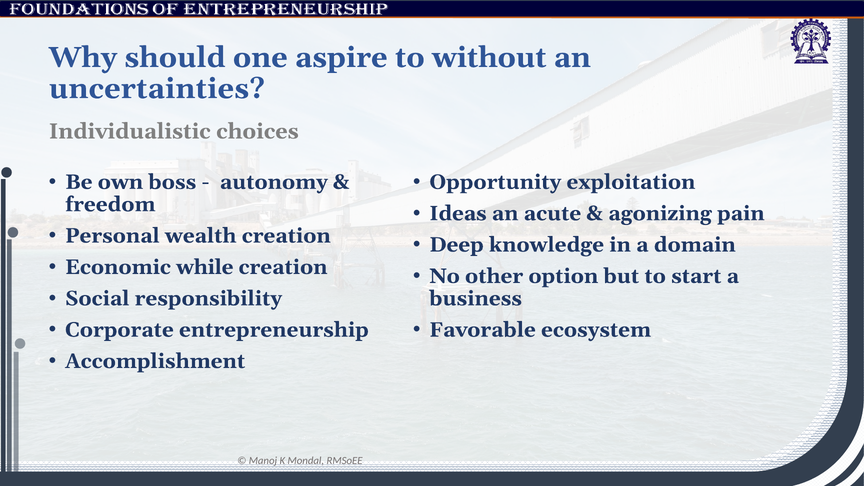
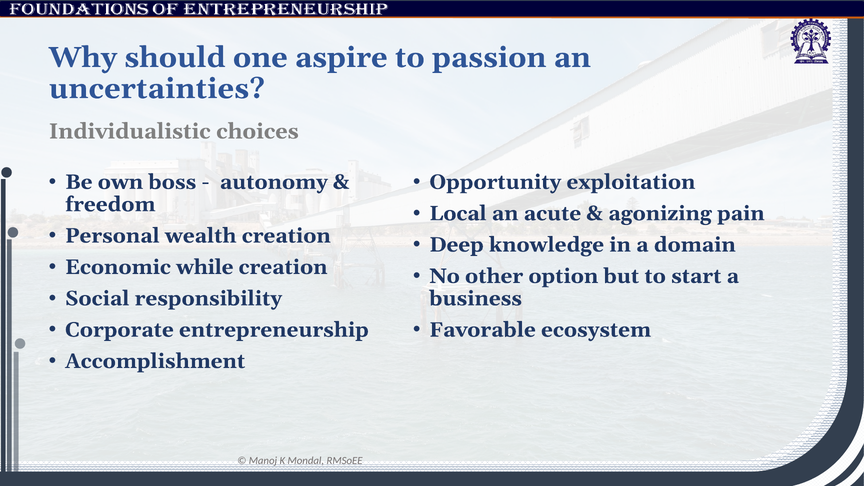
without: without -> passion (489, 57)
Ideas: Ideas -> Local (458, 213)
